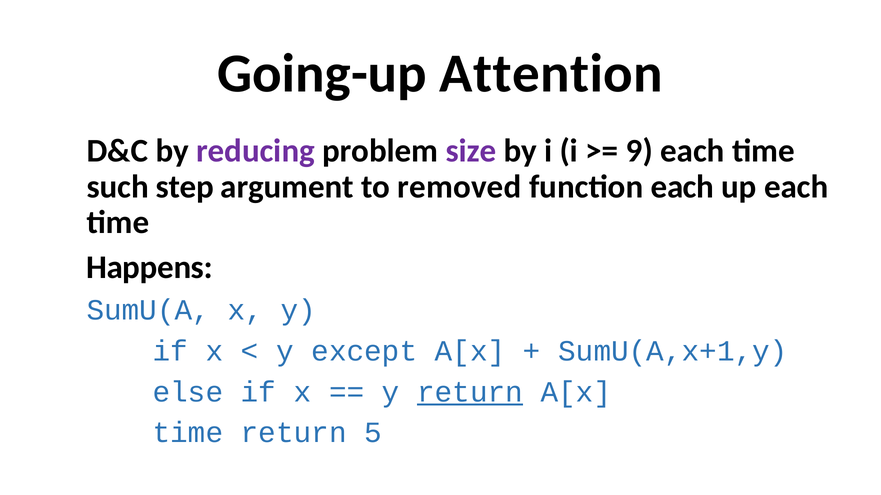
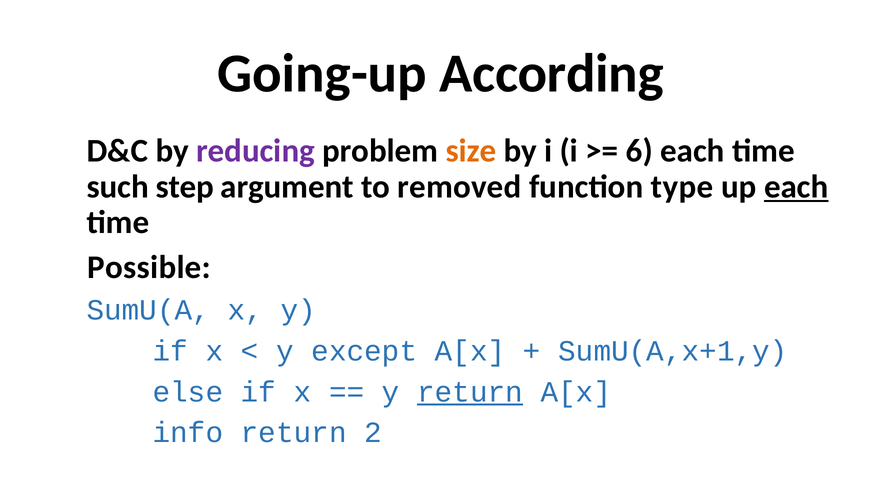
Attention: Attention -> According (552, 74)
size colour: purple -> orange (471, 151)
9: 9 -> 6 (639, 151)
function each: each -> type (682, 187)
each underline: none -> present (796, 187)
Happens: Happens -> Possible (149, 268)
time: time -> info (188, 433)
5: 5 -> 2 (373, 433)
